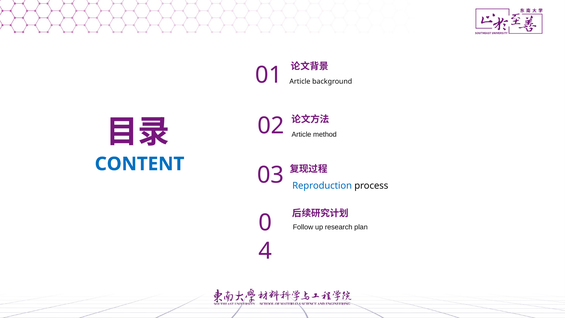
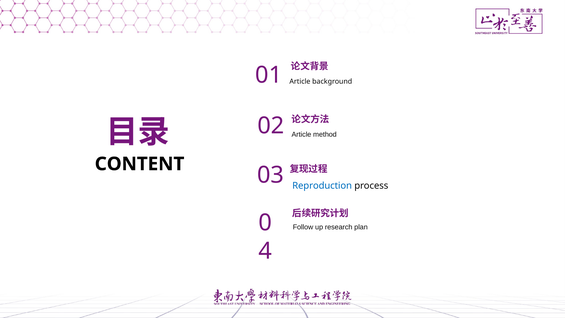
CONTENT colour: blue -> black (140, 164)
